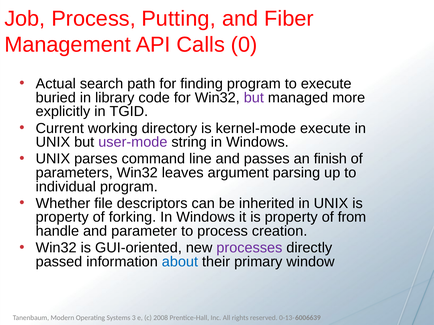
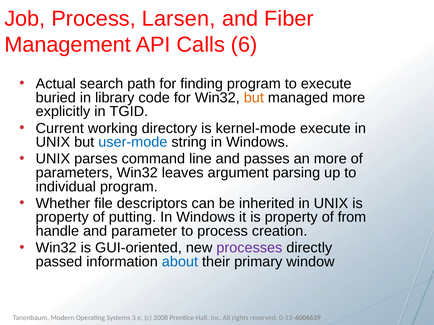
Putting: Putting -> Larsen (179, 19)
0: 0 -> 6 (244, 45)
but colour: purple -> orange (254, 98)
user-mode colour: purple -> blue (133, 142)
an finish: finish -> more (330, 159)
forking: forking -> putting (132, 218)
